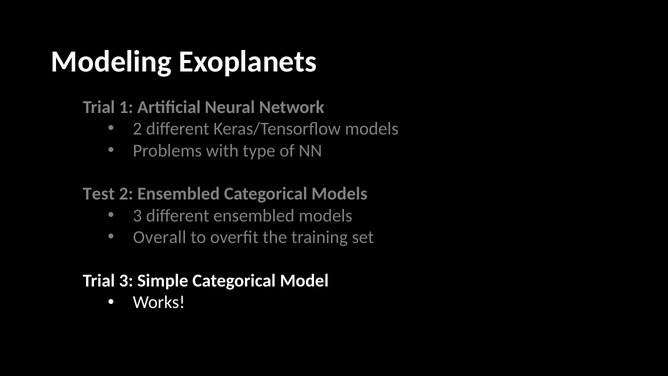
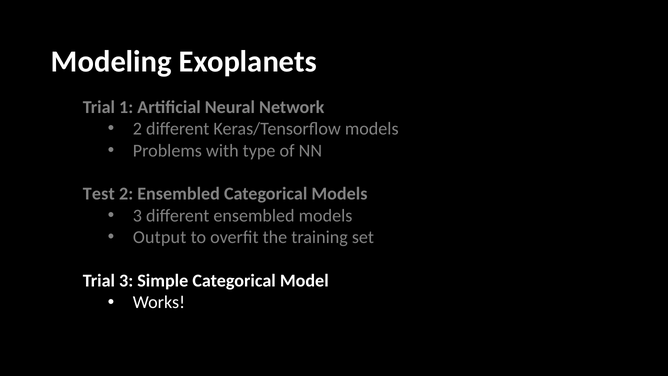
Overall: Overall -> Output (160, 237)
